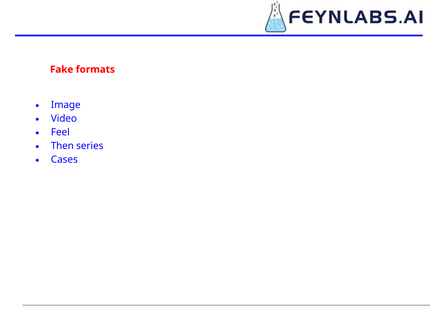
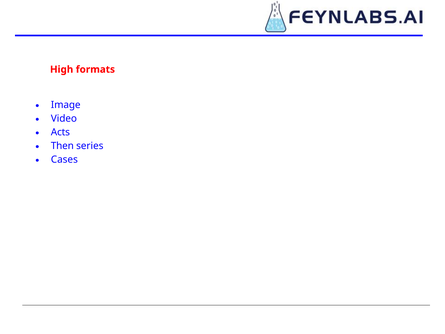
Fake: Fake -> High (62, 69)
Feel: Feel -> Acts (60, 132)
